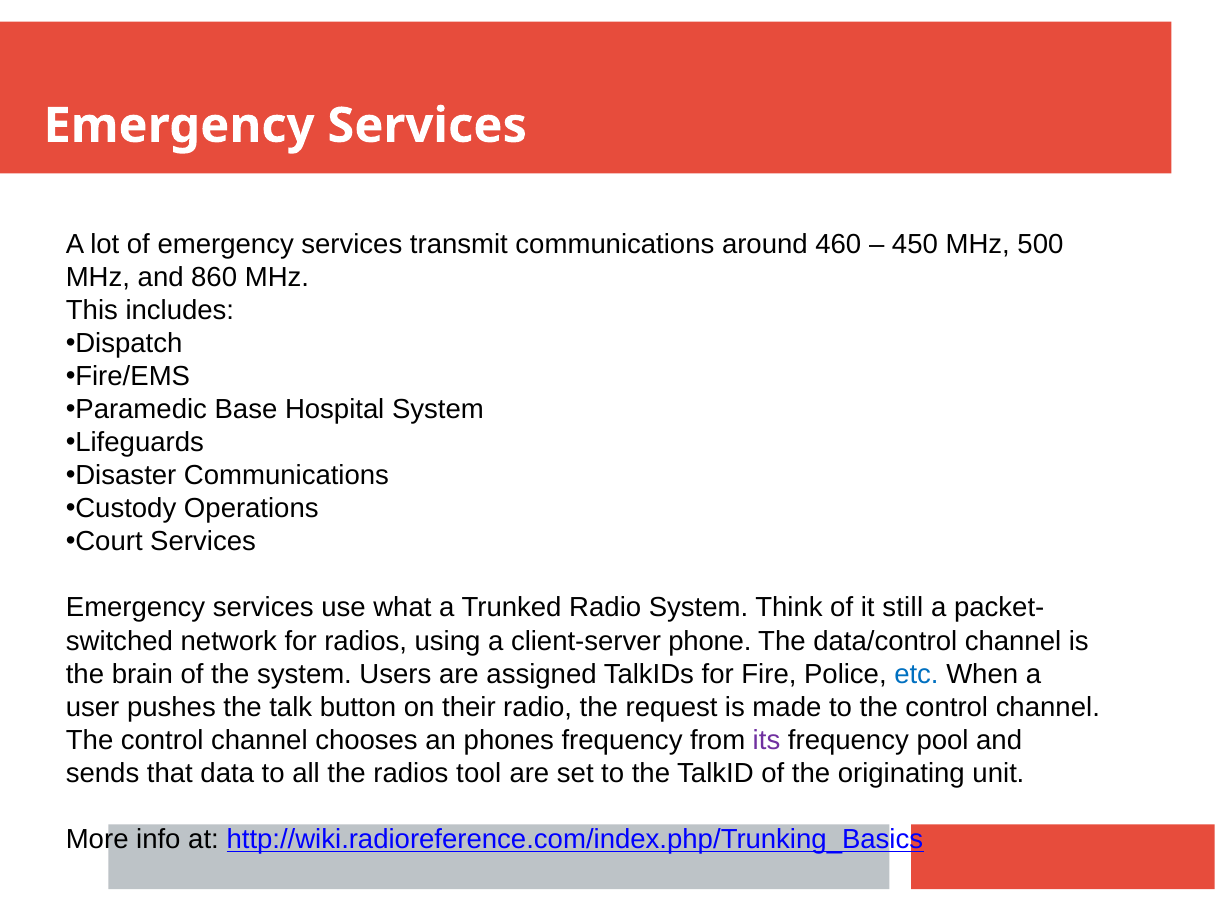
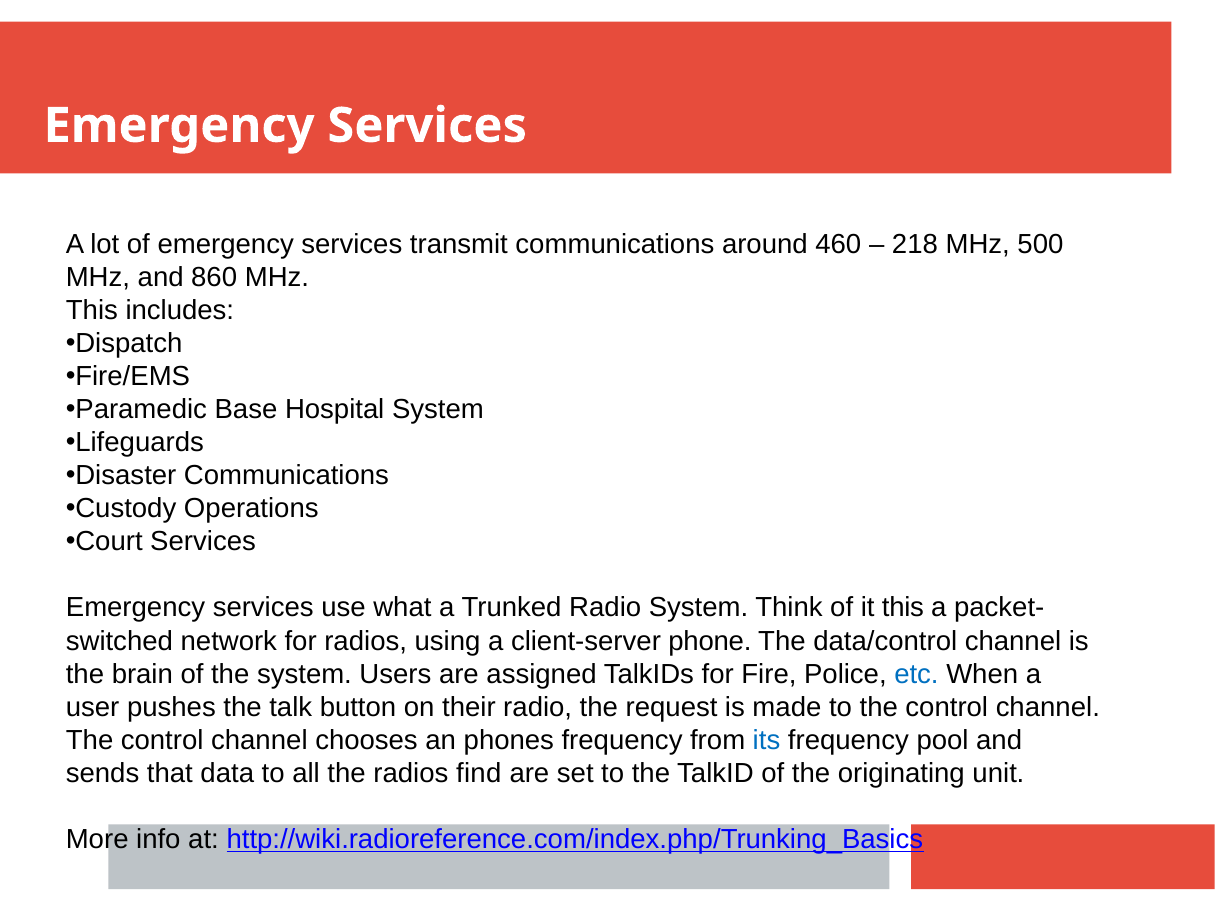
450: 450 -> 218 (915, 244)
it still: still -> this (903, 608)
its colour: purple -> blue (767, 740)
tool: tool -> find (479, 773)
